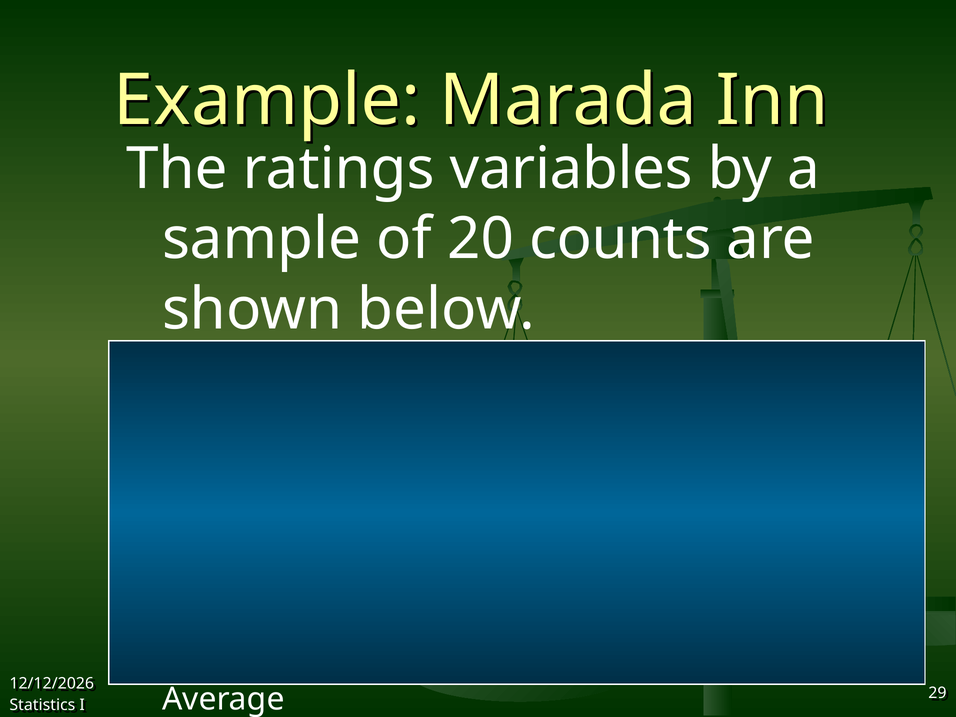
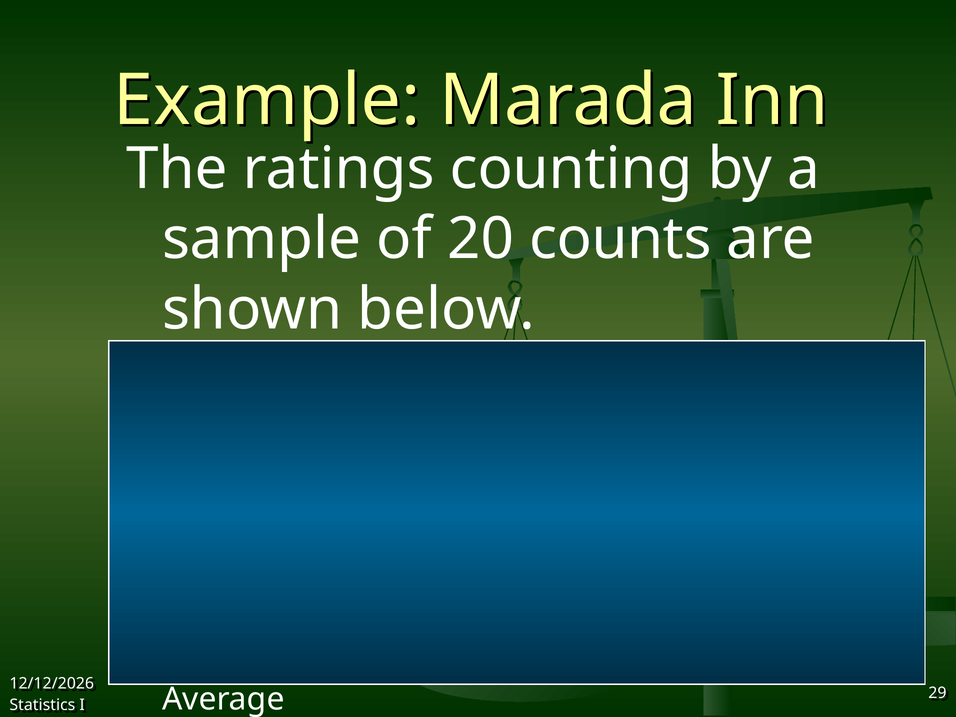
variables: variables -> counting (571, 169)
